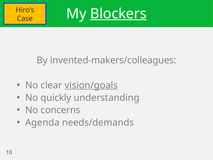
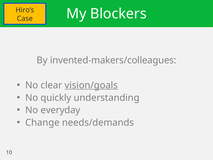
Blockers underline: present -> none (118, 14)
concerns: concerns -> everyday (60, 110)
Agenda: Agenda -> Change (42, 122)
